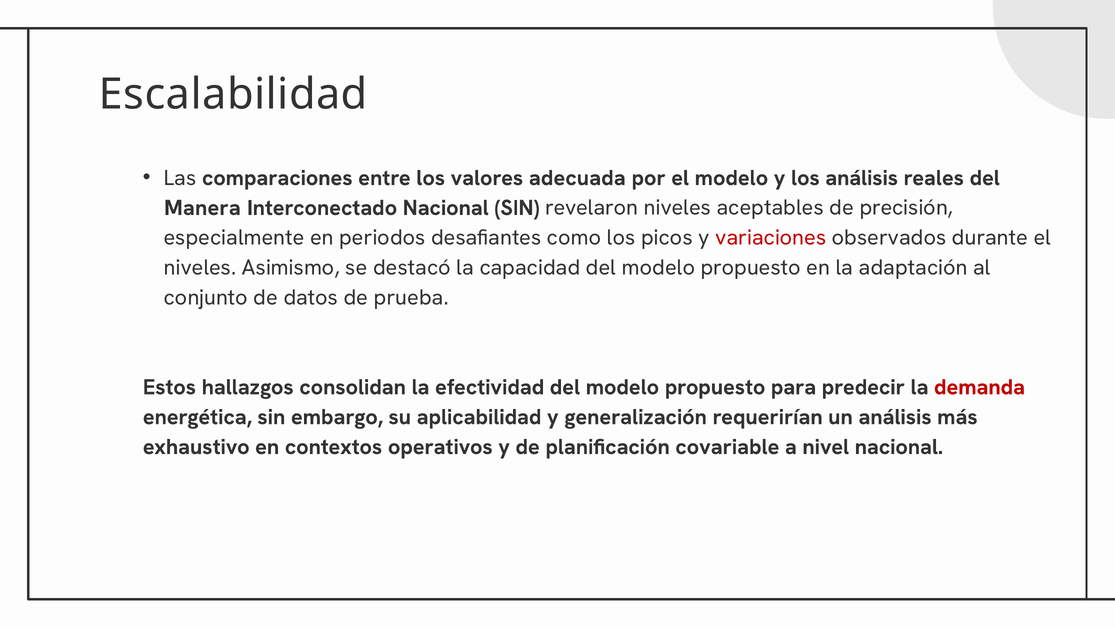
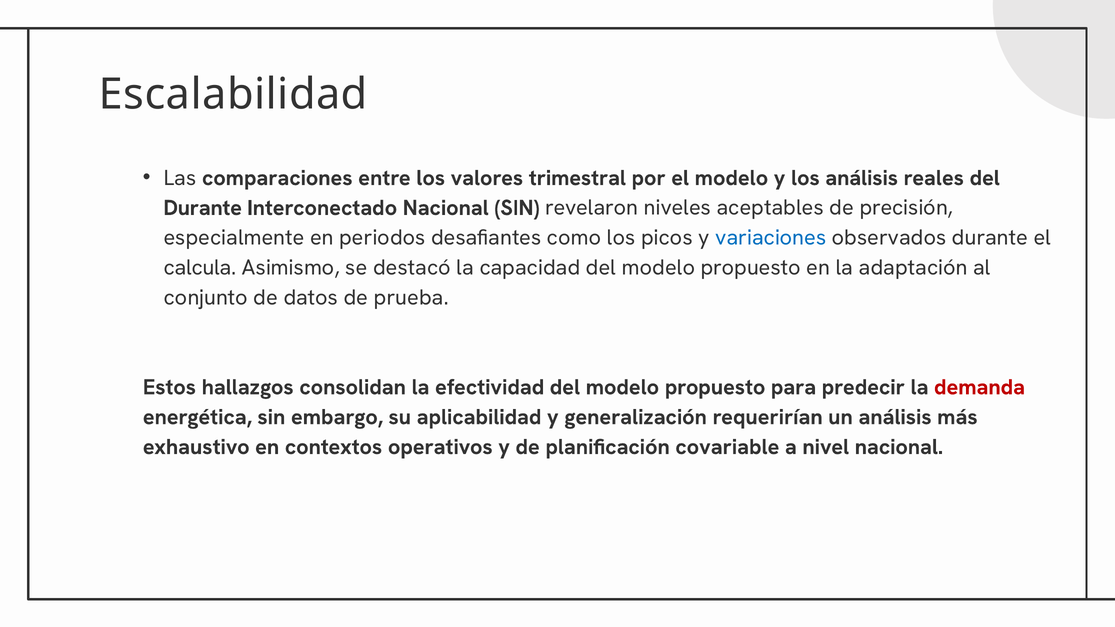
adecuada: adecuada -> trimestral (577, 178)
Manera: Manera -> Durante (203, 208)
variaciones colour: red -> blue (771, 238)
niveles: niveles -> calcula (200, 268)
